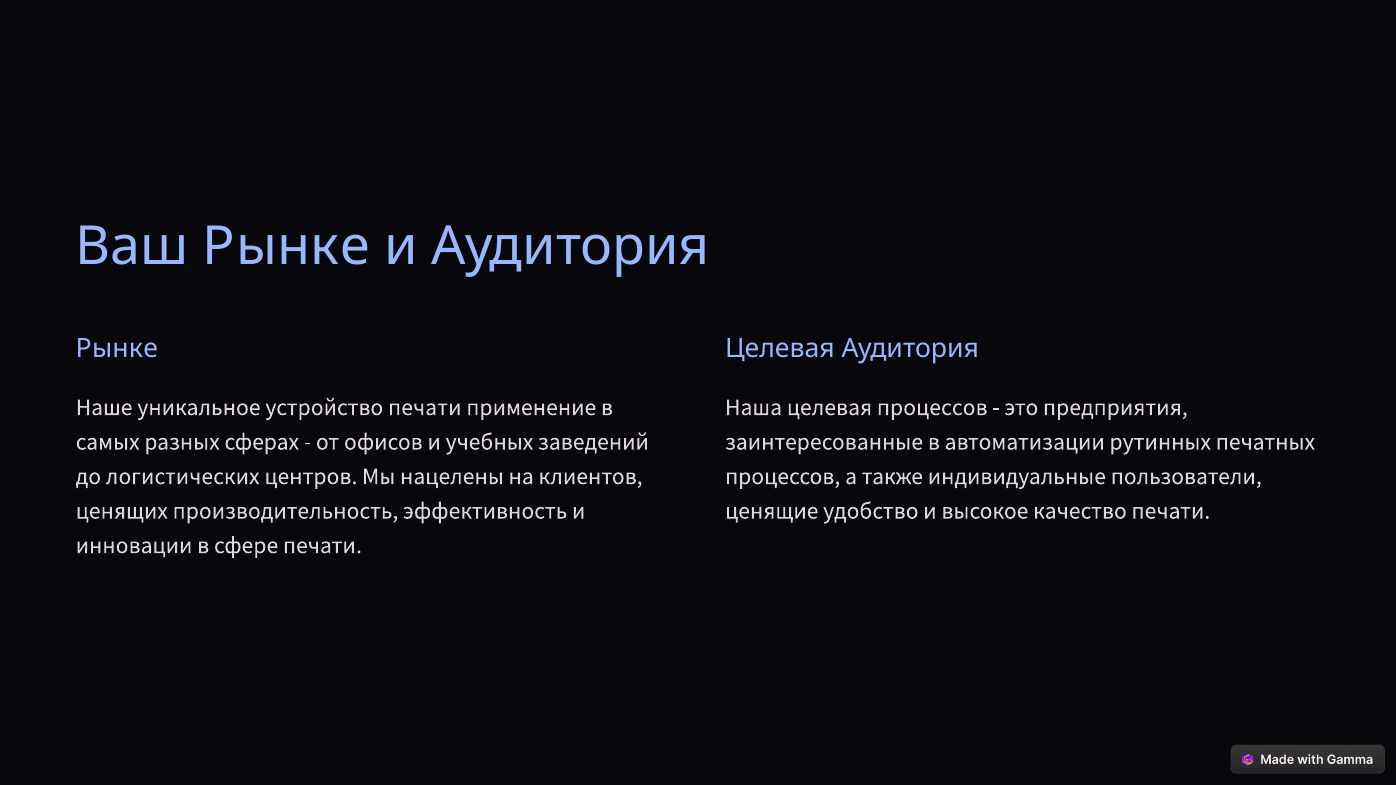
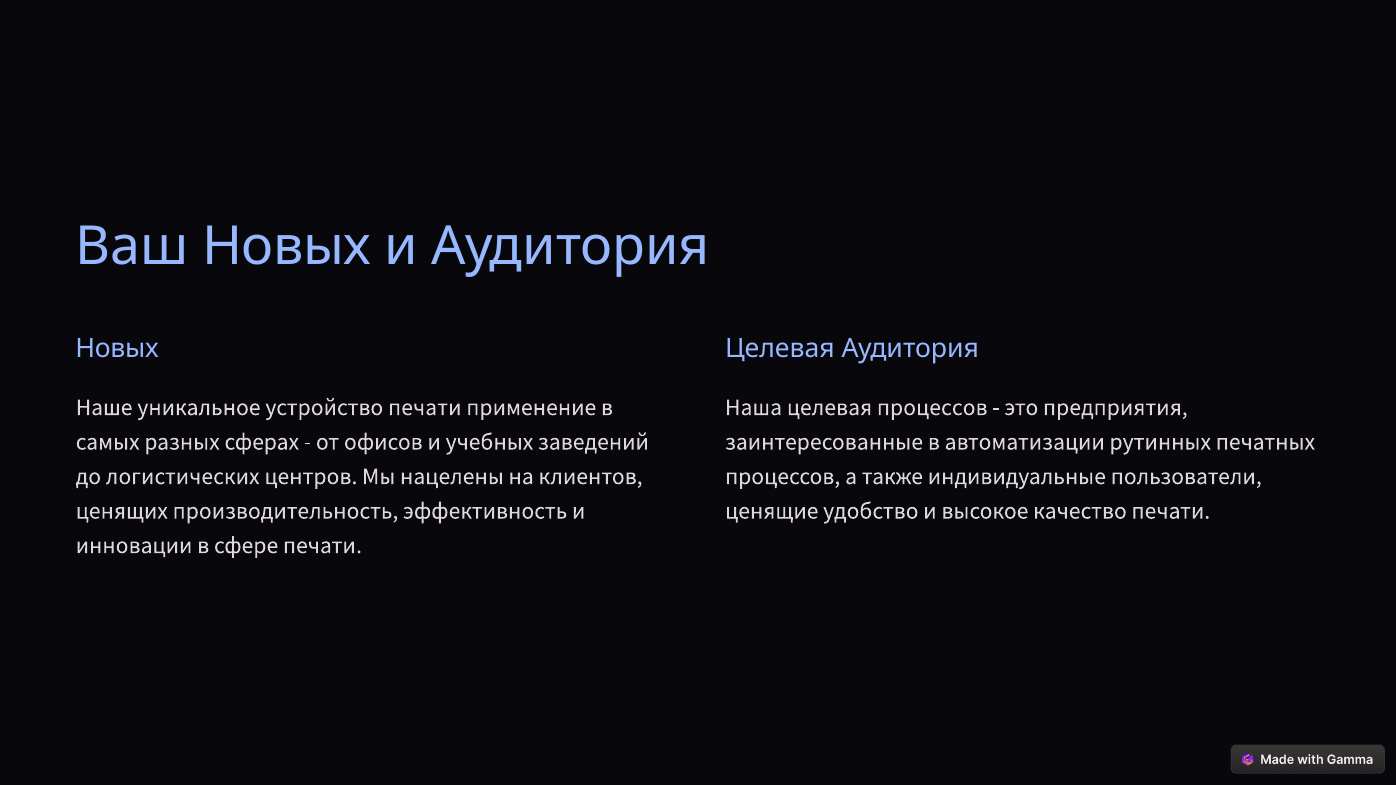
Ваш Рынке: Рынке -> Новых (287, 246)
Рынке: Рынке -> Новых (117, 349)
